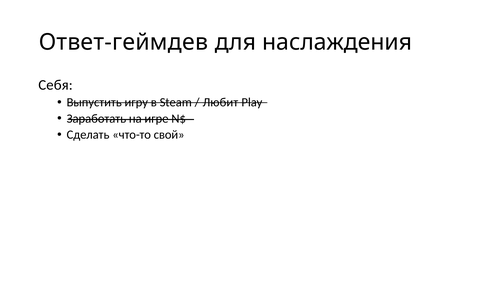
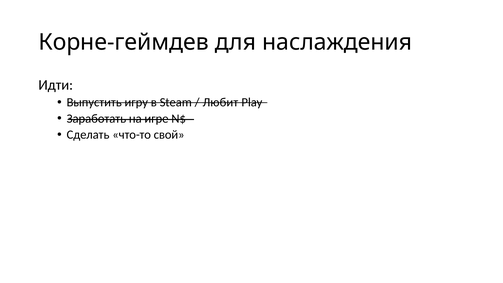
Ответ-геймдев: Ответ-геймдев -> Корне-геймдев (124, 42)
Себя: Себя -> Идти (56, 85)
